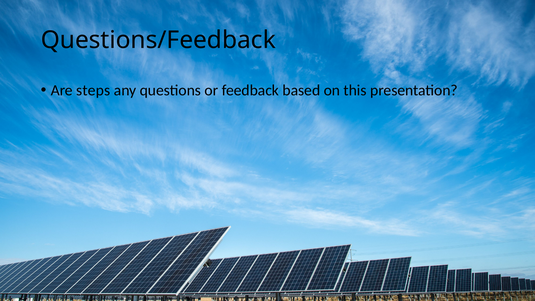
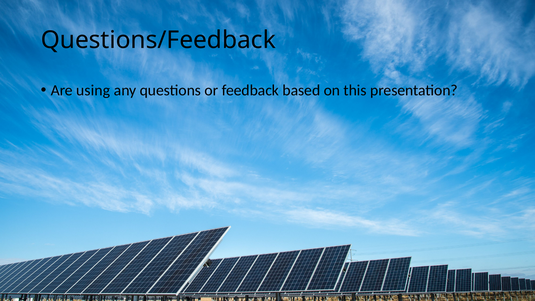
steps: steps -> using (93, 90)
